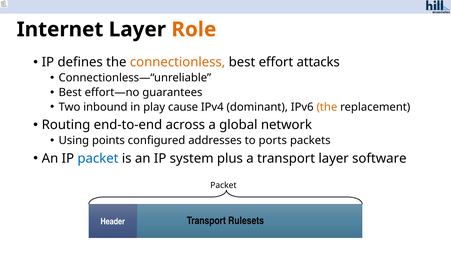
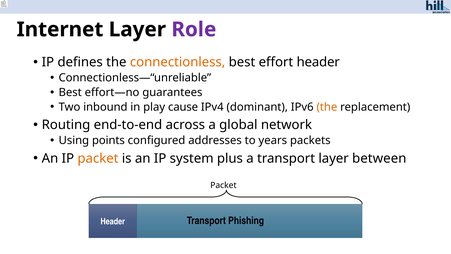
Role colour: orange -> purple (194, 29)
effort attacks: attacks -> header (318, 62)
ports: ports -> years (273, 140)
packet colour: blue -> orange (98, 158)
software: software -> between (379, 158)
Rulesets: Rulesets -> Phishing (246, 220)
